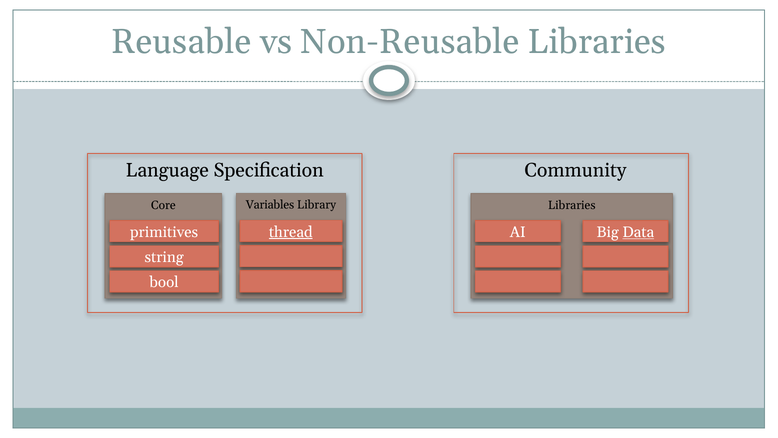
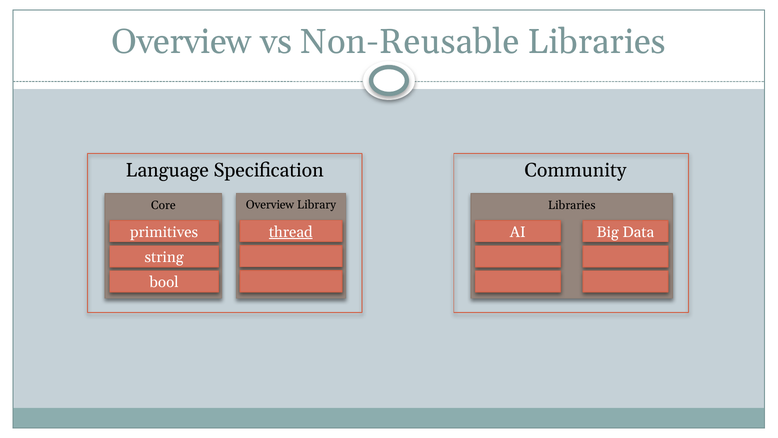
Reusable: Reusable -> Overview (182, 42)
Core Variables: Variables -> Overview (270, 205)
Data underline: present -> none (638, 232)
